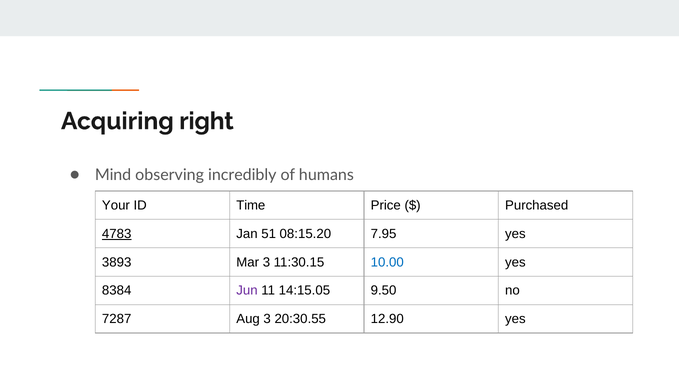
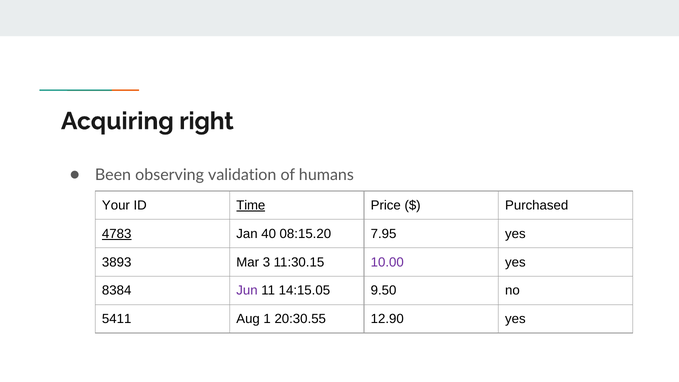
Mind: Mind -> Been (113, 175)
incredibly: incredibly -> validation (242, 175)
Time underline: none -> present (251, 205)
51: 51 -> 40 (269, 234)
10.00 colour: blue -> purple (387, 262)
7287: 7287 -> 5411 (117, 319)
Aug 3: 3 -> 1 (267, 319)
